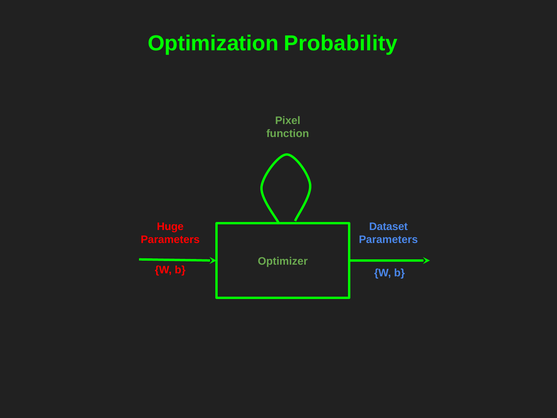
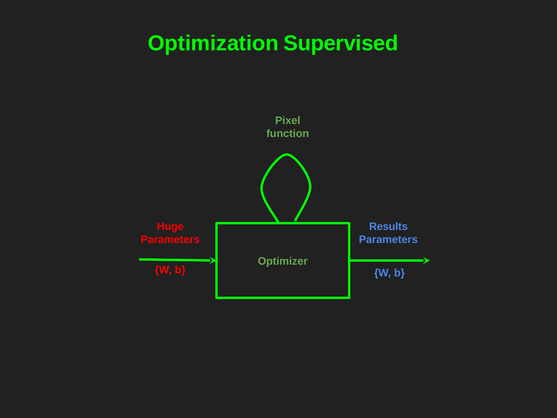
Probability: Probability -> Supervised (341, 43)
Dataset: Dataset -> Results (388, 227)
